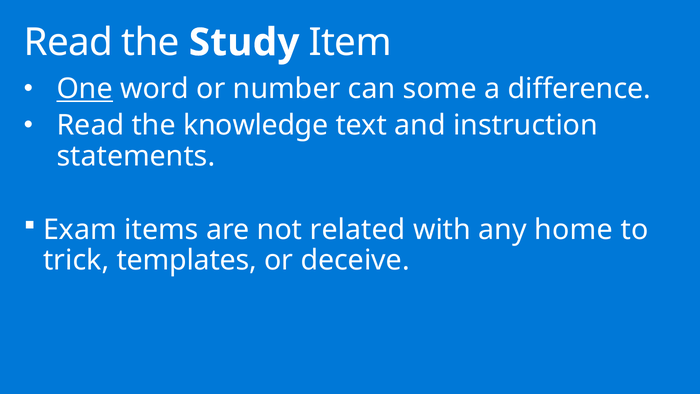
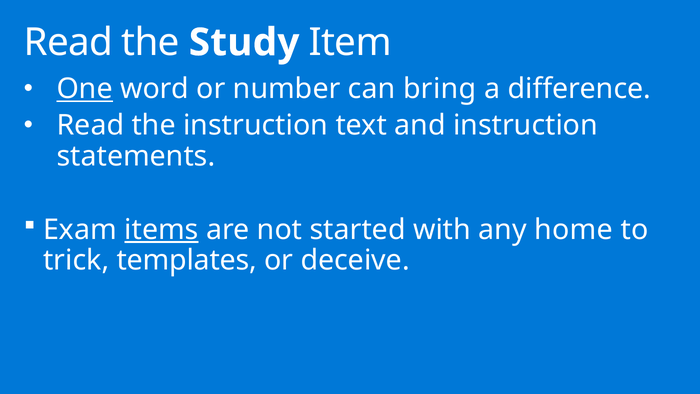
some: some -> bring (440, 89)
the knowledge: knowledge -> instruction (256, 125)
items underline: none -> present (161, 229)
related: related -> started (358, 229)
